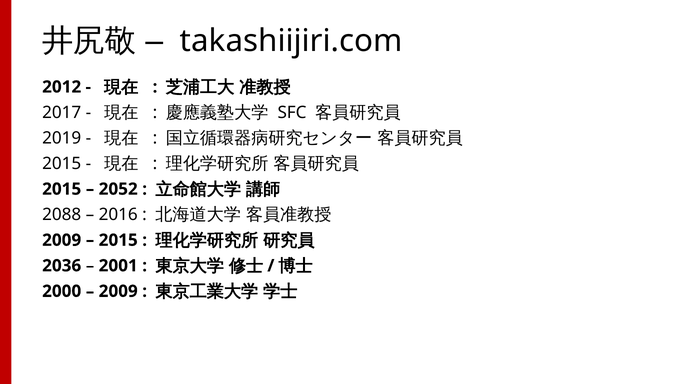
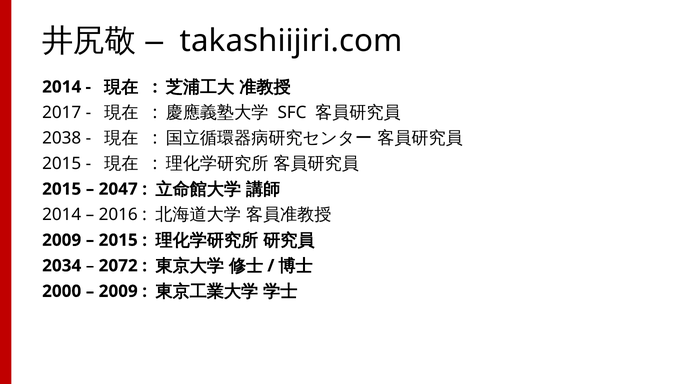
2012: 2012 -> 2014 (62, 87)
2019: 2019 -> 2038 (62, 138)
2052: 2052 -> 2047 (118, 189)
2088: 2088 -> 2014 (62, 215)
2036: 2036 -> 2034 (62, 266)
2001: 2001 -> 2072 (118, 266)
